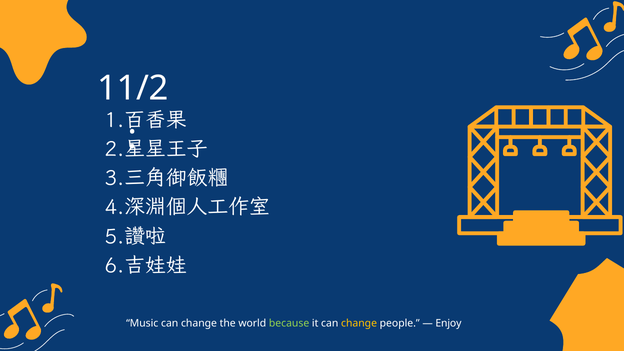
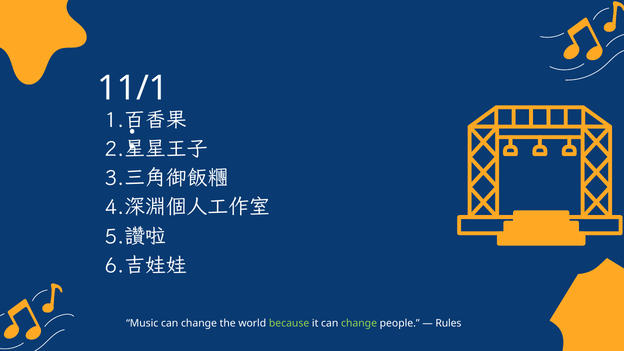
11/2: 11/2 -> 11/1 (133, 88)
change colour: yellow -> light green (359, 323)
Enjoy: Enjoy -> Rules (448, 323)
